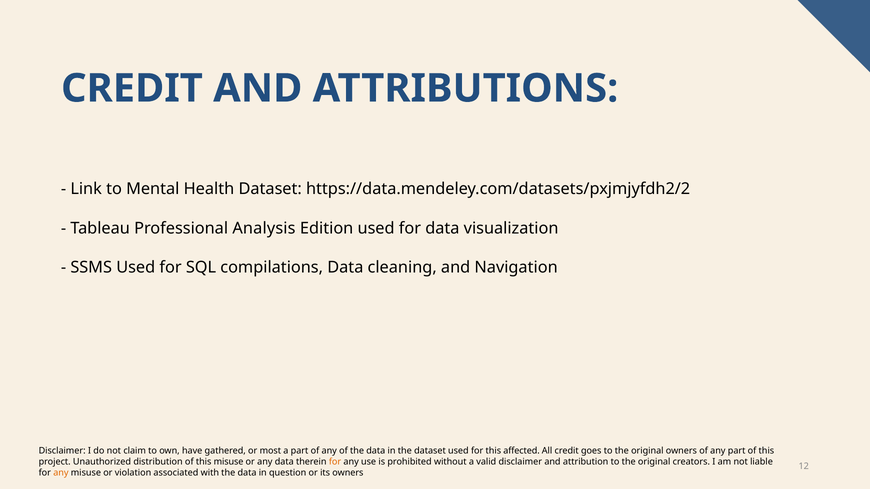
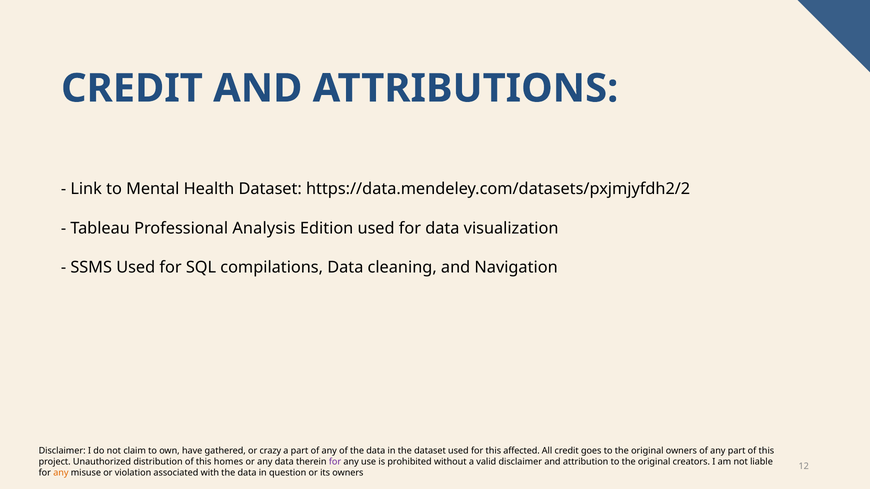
most: most -> crazy (270, 451)
this misuse: misuse -> homes (229, 462)
for colour: orange -> purple (335, 462)
